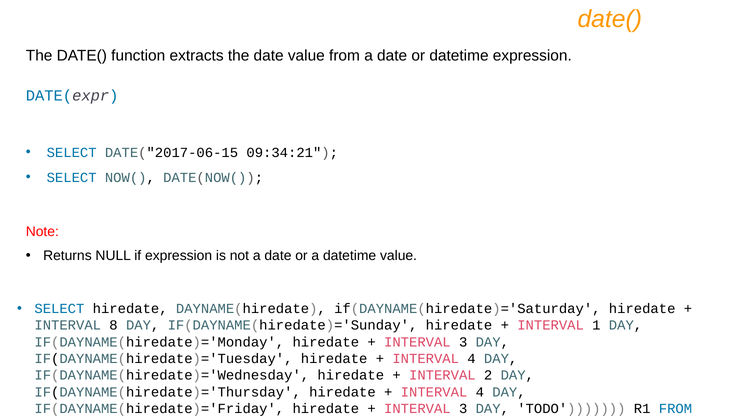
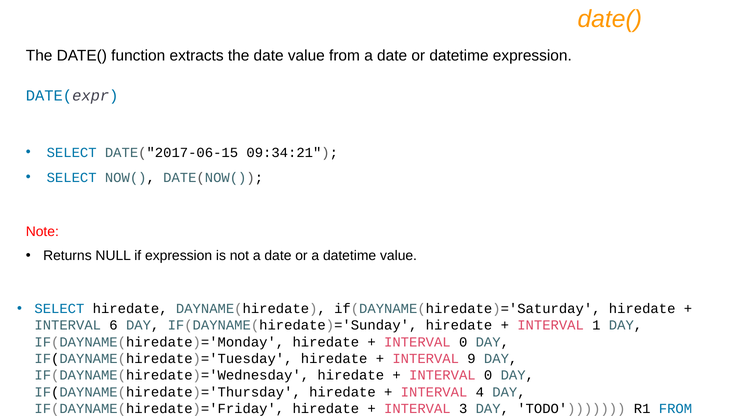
8: 8 -> 6 (114, 326)
3: 3 -> 0 (463, 342)
4: 4 -> 9 (471, 359)
2: 2 -> 0 (488, 376)
